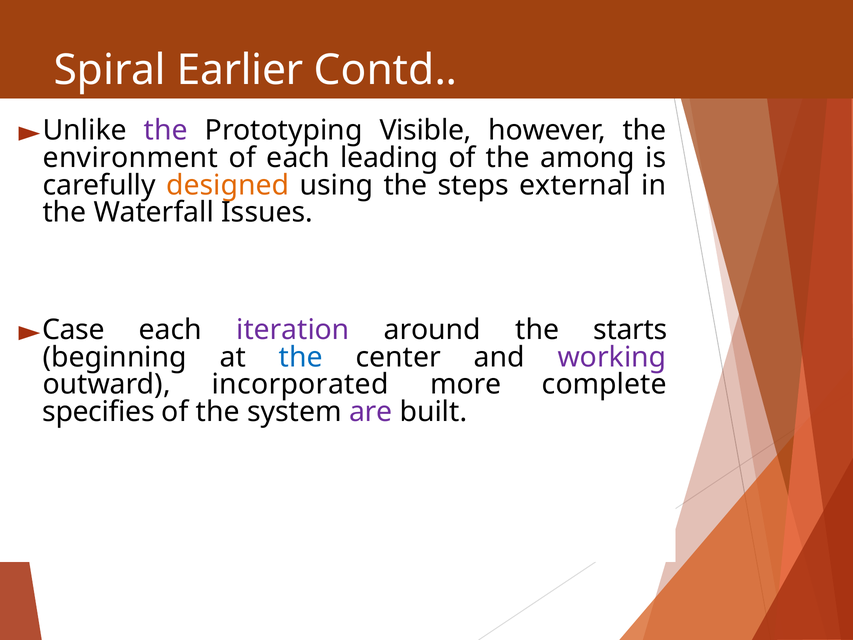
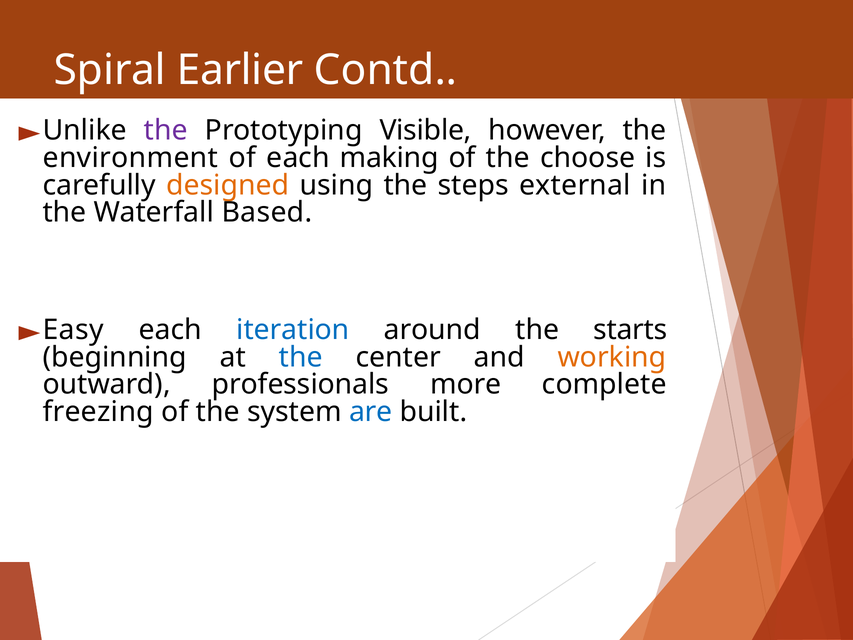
leading: leading -> making (389, 158)
among: among -> choose (588, 158)
Issues: Issues -> Based (267, 212)
Case: Case -> Easy (73, 330)
iteration colour: purple -> blue (293, 330)
working colour: purple -> orange (612, 357)
incorporated: incorporated -> professionals (300, 384)
specifies: specifies -> freezing (98, 412)
are colour: purple -> blue (371, 412)
